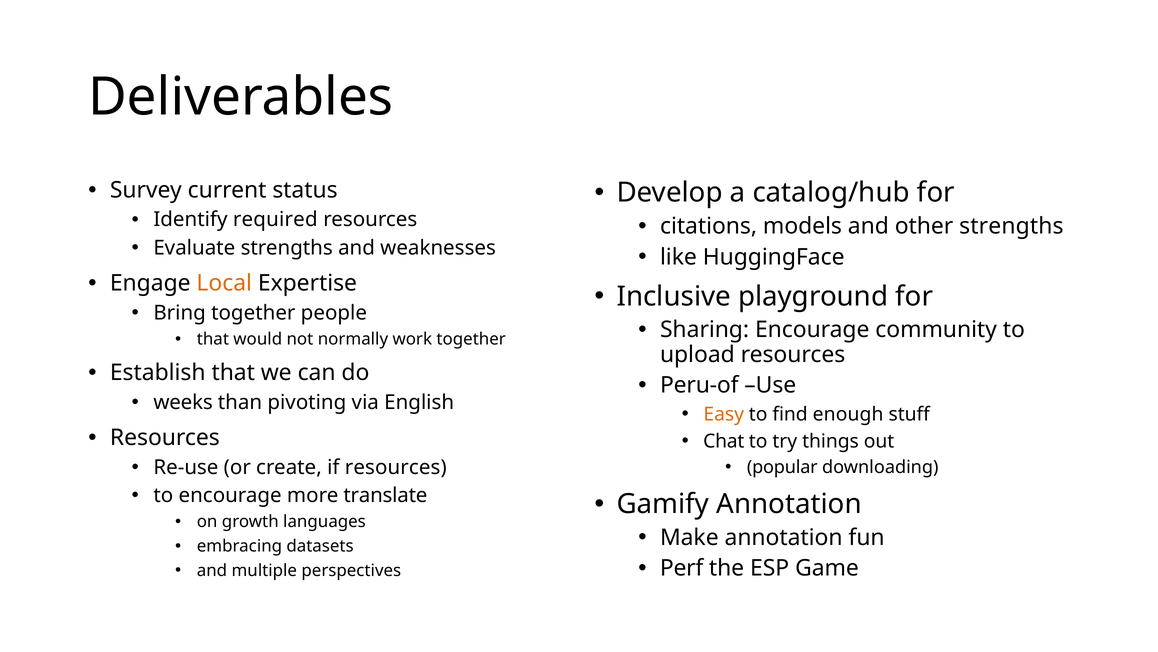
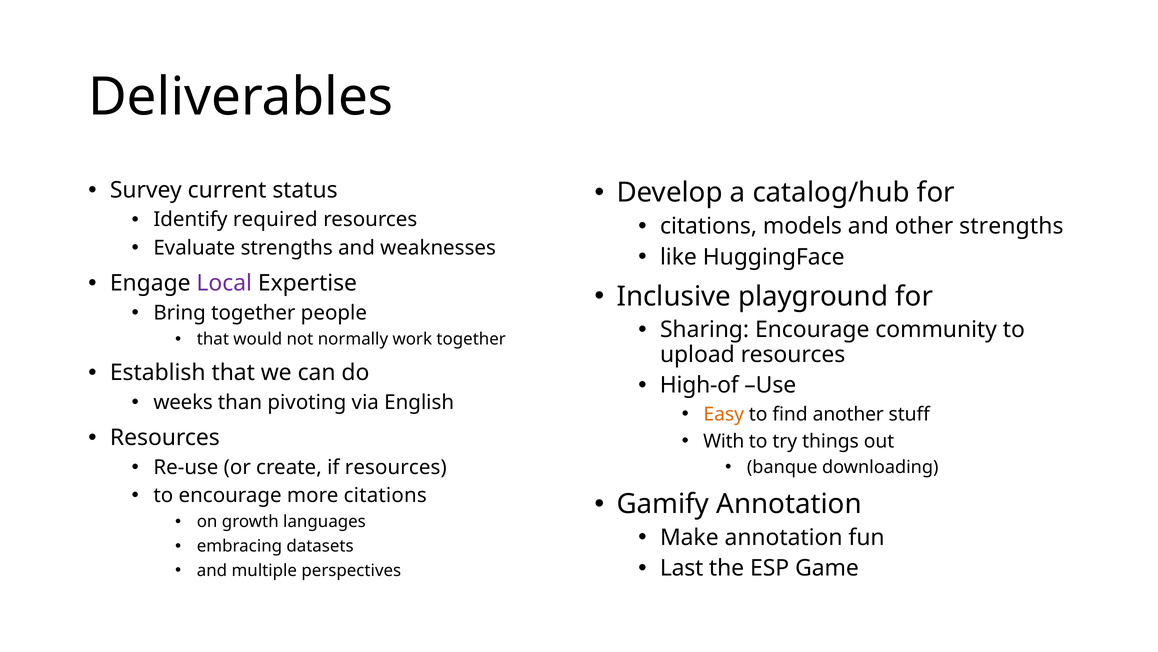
Local colour: orange -> purple (224, 283)
Peru-of: Peru-of -> High-of (699, 385)
enough: enough -> another (848, 414)
Chat: Chat -> With (724, 441)
popular: popular -> banque (782, 467)
more translate: translate -> citations (385, 495)
Perf: Perf -> Last (682, 568)
